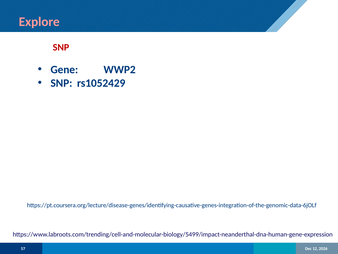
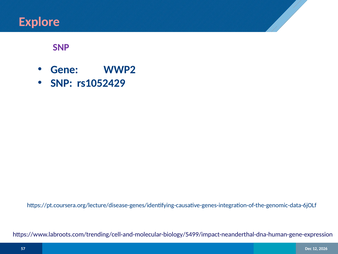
SNP colour: red -> purple (61, 47)
